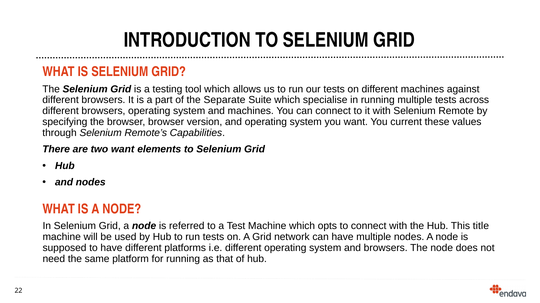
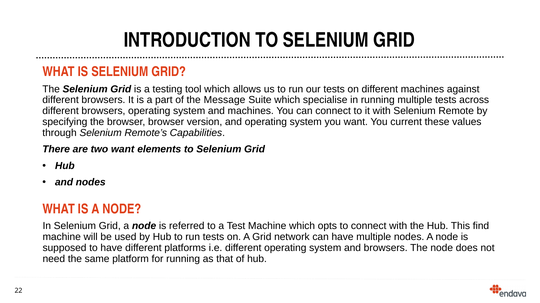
Separate: Separate -> Message (225, 100)
title: title -> find (481, 227)
